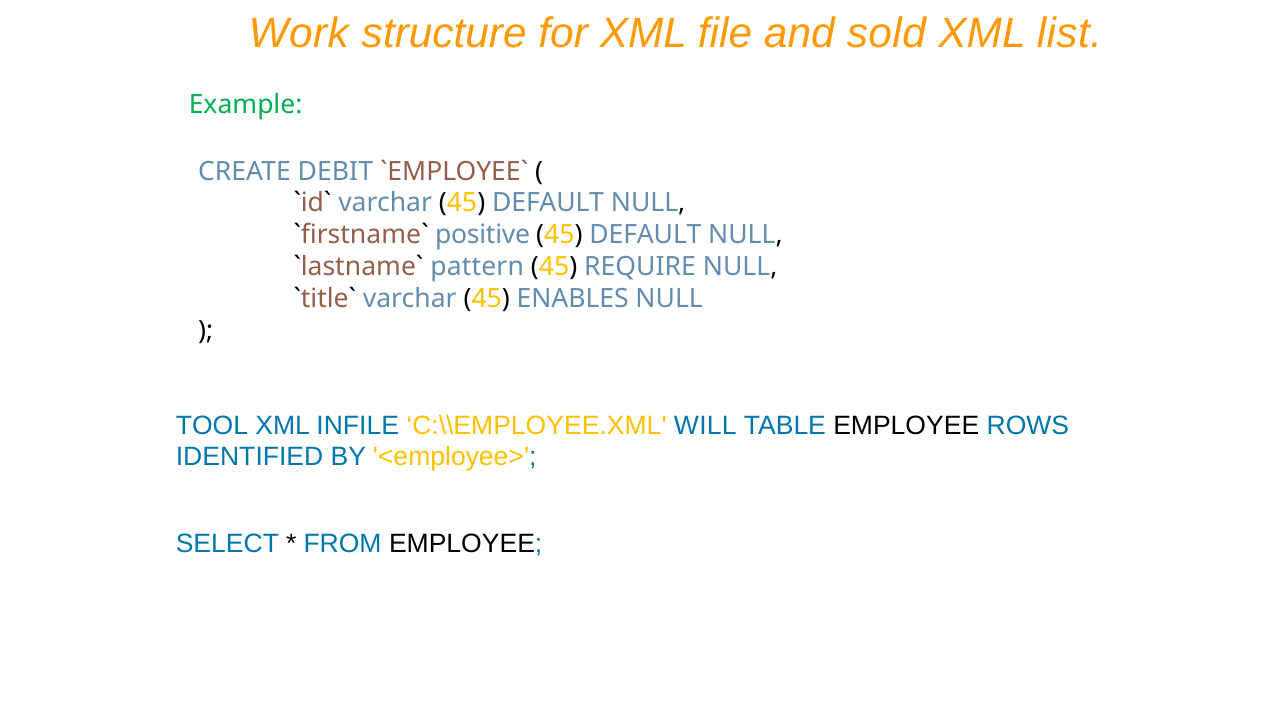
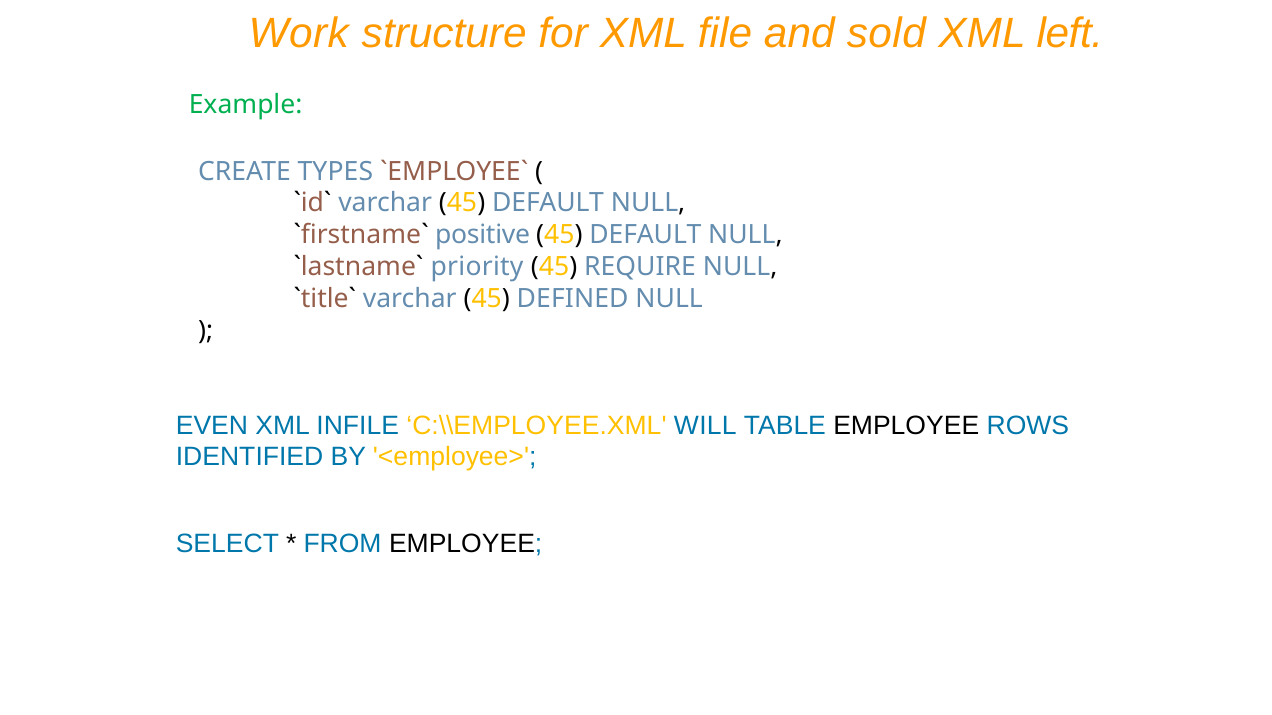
list: list -> left (1070, 33)
DEBIT: DEBIT -> TYPES (335, 171)
pattern: pattern -> priority (477, 267)
ENABLES: ENABLES -> DEFINED (573, 299)
TOOL: TOOL -> EVEN (212, 426)
